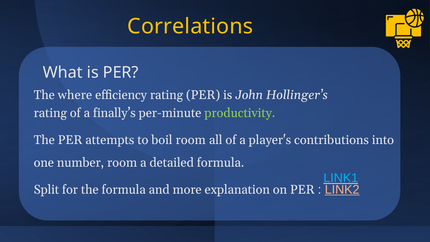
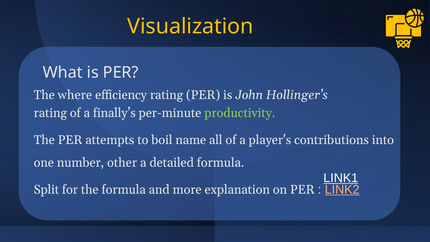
Correlations: Correlations -> Visualization (190, 26)
boil room: room -> name (191, 140)
number room: room -> other (122, 163)
LINK1 colour: light blue -> white (341, 178)
